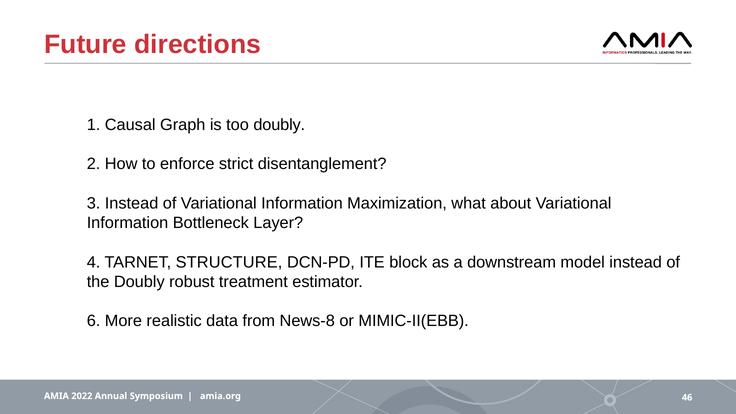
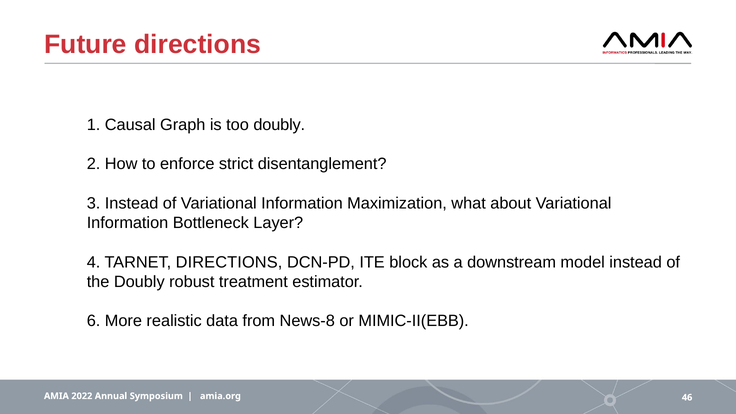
TARNET STRUCTURE: STRUCTURE -> DIRECTIONS (229, 262)
